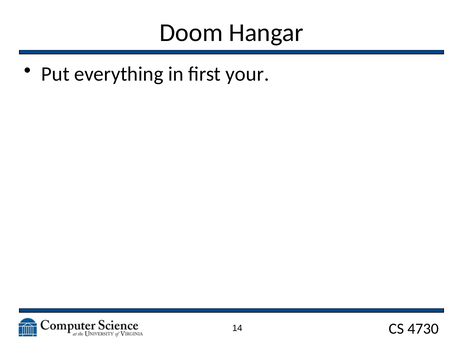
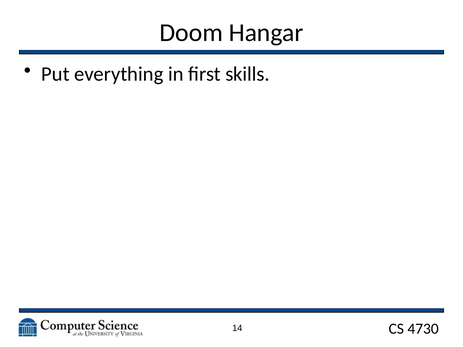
your: your -> skills (247, 74)
